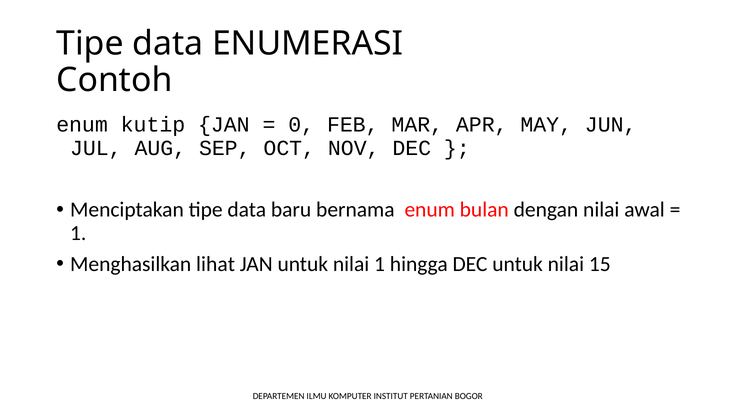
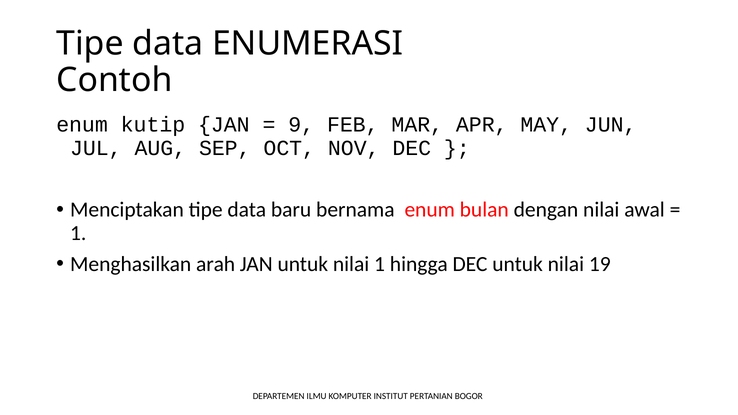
0: 0 -> 9 (301, 125)
lihat: lihat -> arah (216, 264)
15: 15 -> 19 (600, 264)
